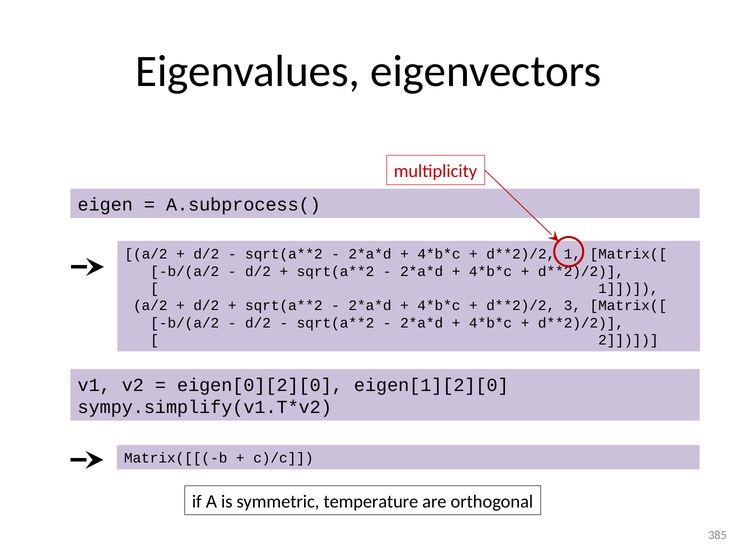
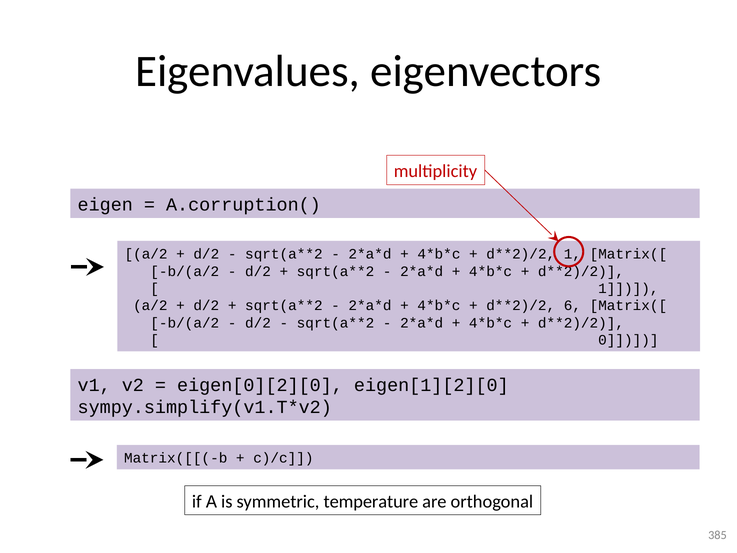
A.subprocess(: A.subprocess( -> A.corruption( (243, 205)
3: 3 -> 6 (572, 306)
2: 2 -> 0 (628, 340)
